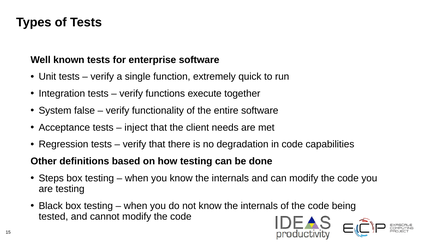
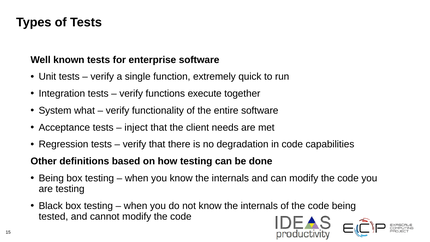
false: false -> what (85, 111)
Steps: Steps -> Being (51, 178)
